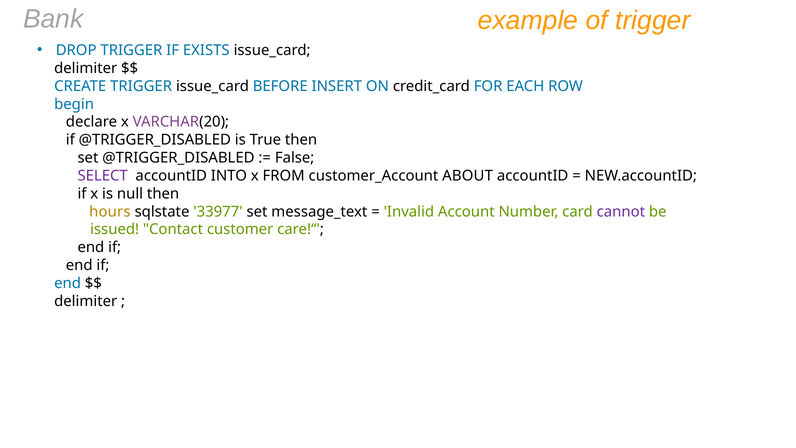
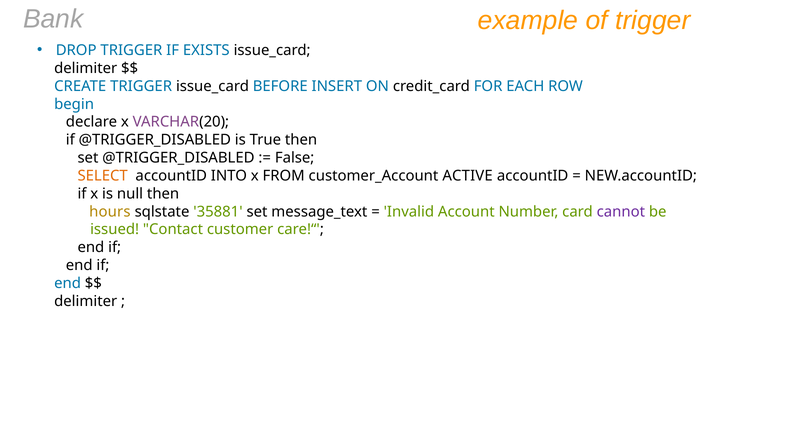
SELECT colour: purple -> orange (103, 176)
ABOUT: ABOUT -> ACTIVE (468, 176)
33977: 33977 -> 35881 (218, 211)
